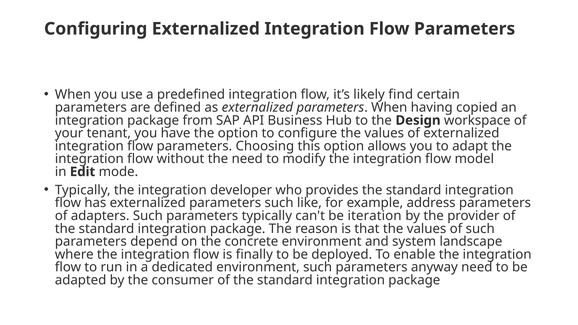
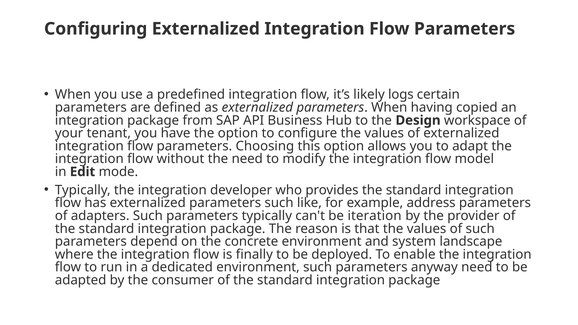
find: find -> logs (401, 95)
